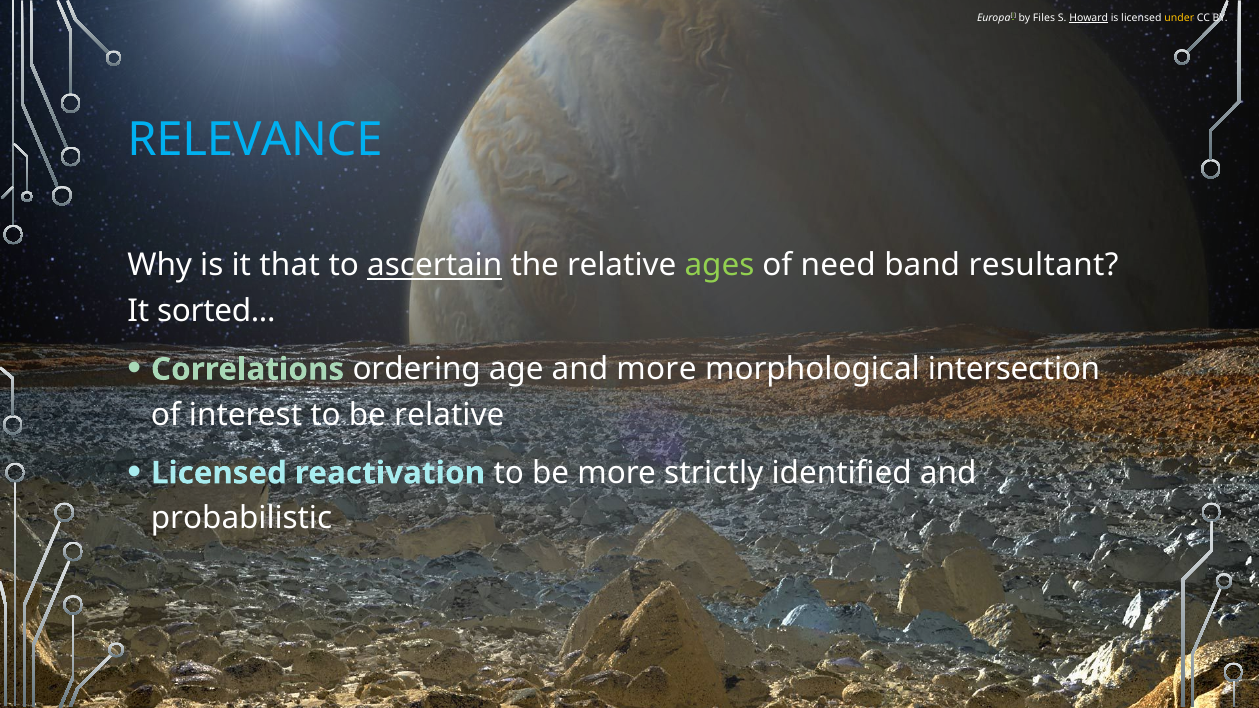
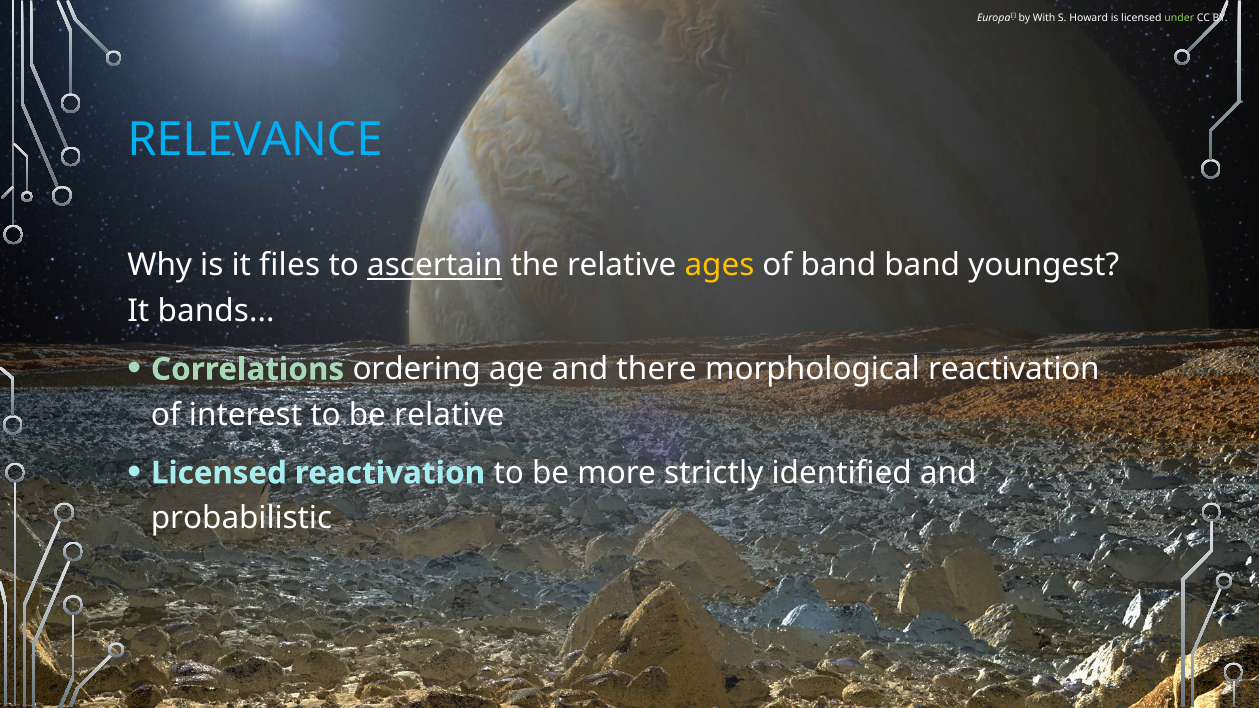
Files: Files -> With (1044, 18)
Howard underline: present -> none (1089, 18)
under colour: yellow -> light green (1179, 18)
that: that -> files (290, 266)
ages colour: light green -> yellow (719, 266)
of need: need -> band (838, 266)
resultant: resultant -> youngest (1044, 266)
sorted: sorted -> bands (216, 311)
and more: more -> there (657, 369)
morphological intersection: intersection -> reactivation (1014, 369)
